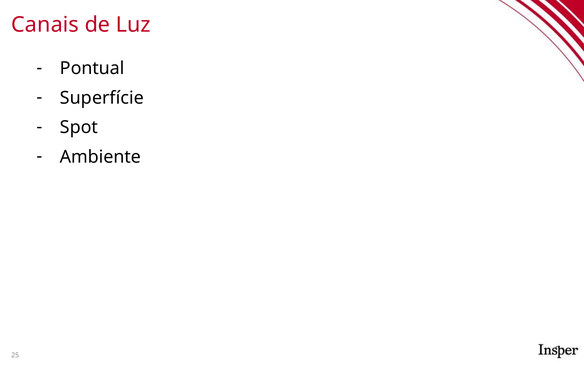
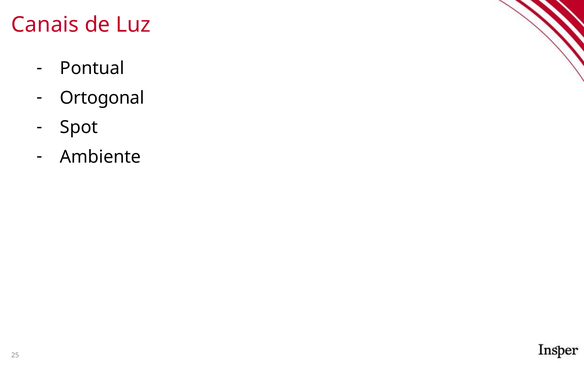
Superfície: Superfície -> Ortogonal (102, 98)
